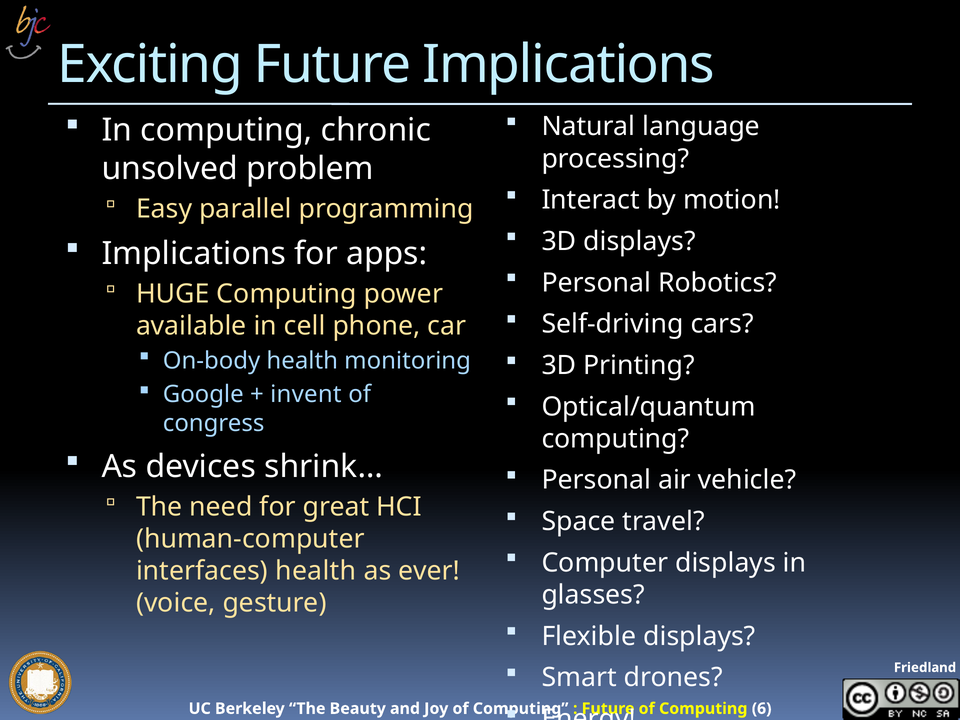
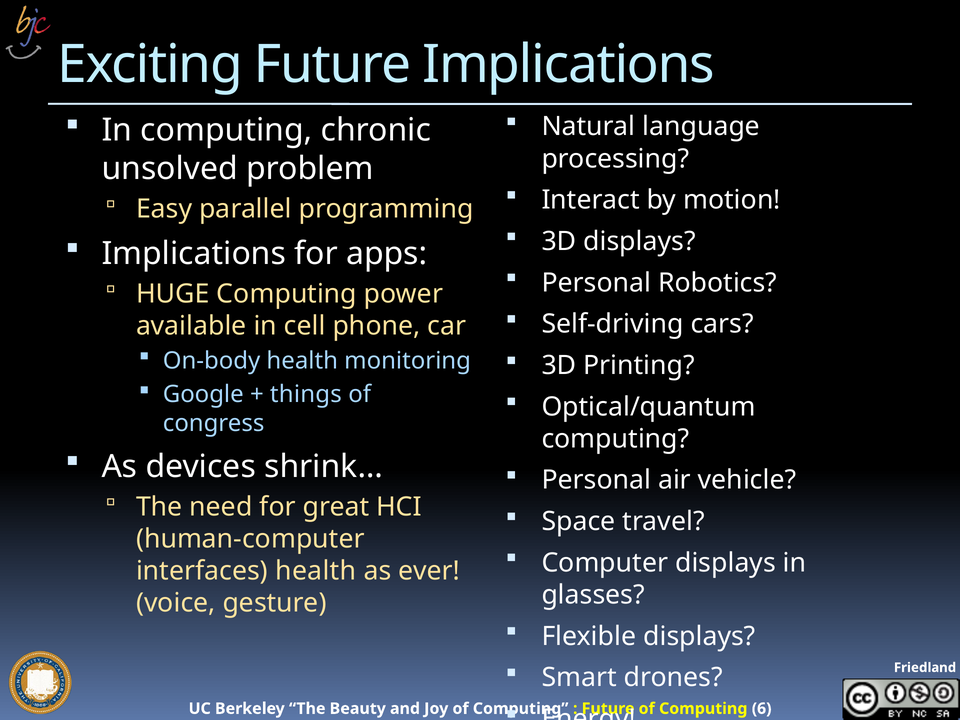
invent: invent -> things (306, 395)
